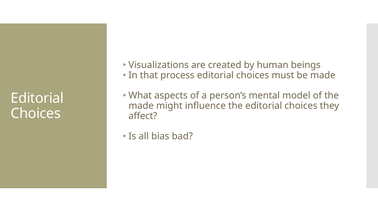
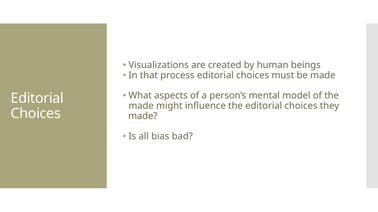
affect: affect -> made (143, 116)
